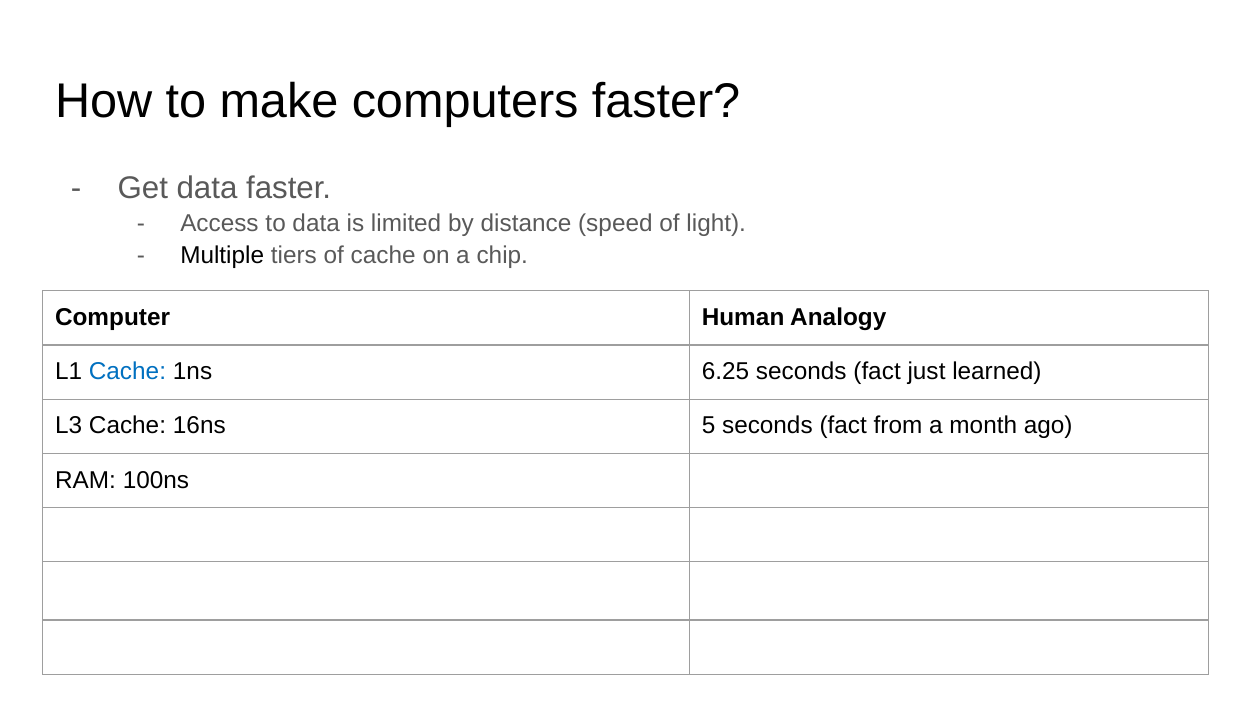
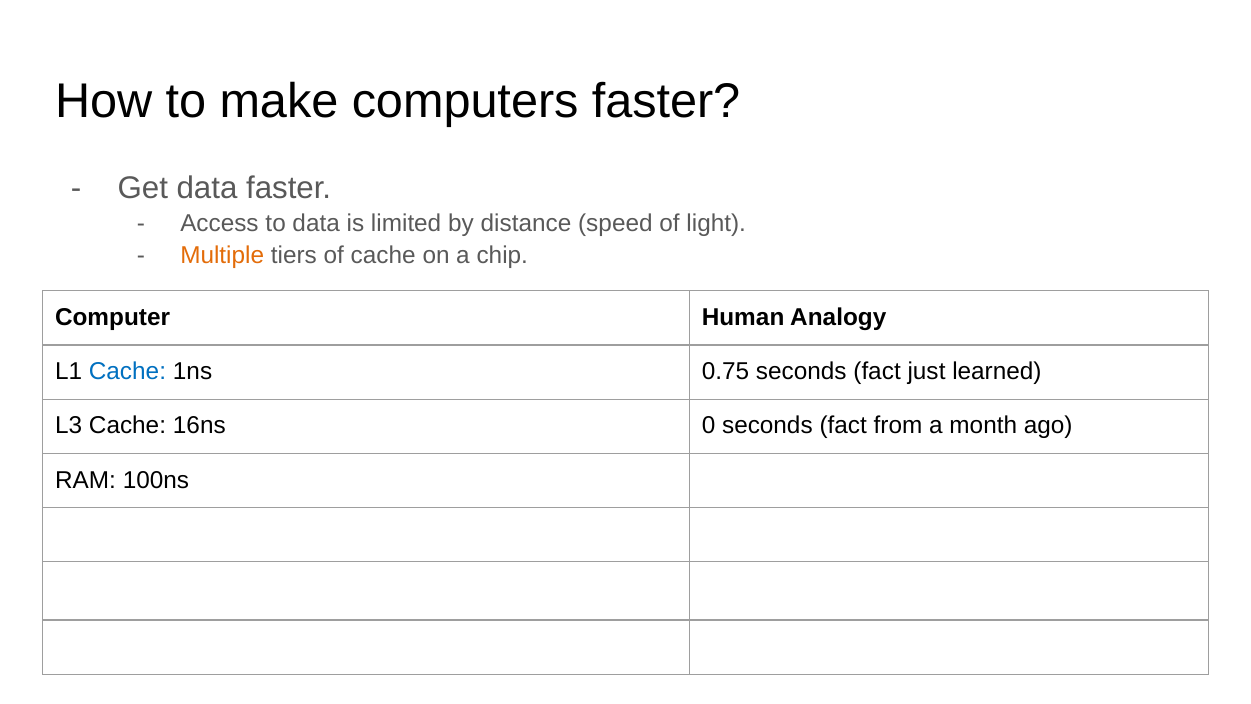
Multiple colour: black -> orange (222, 255)
6.25: 6.25 -> 0.75 (725, 371)
5: 5 -> 0 (709, 426)
